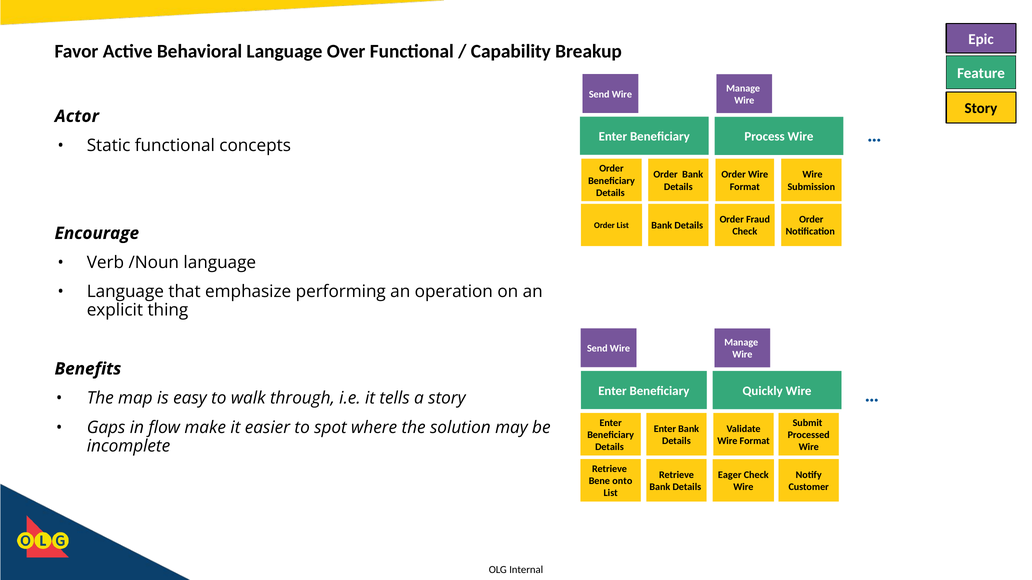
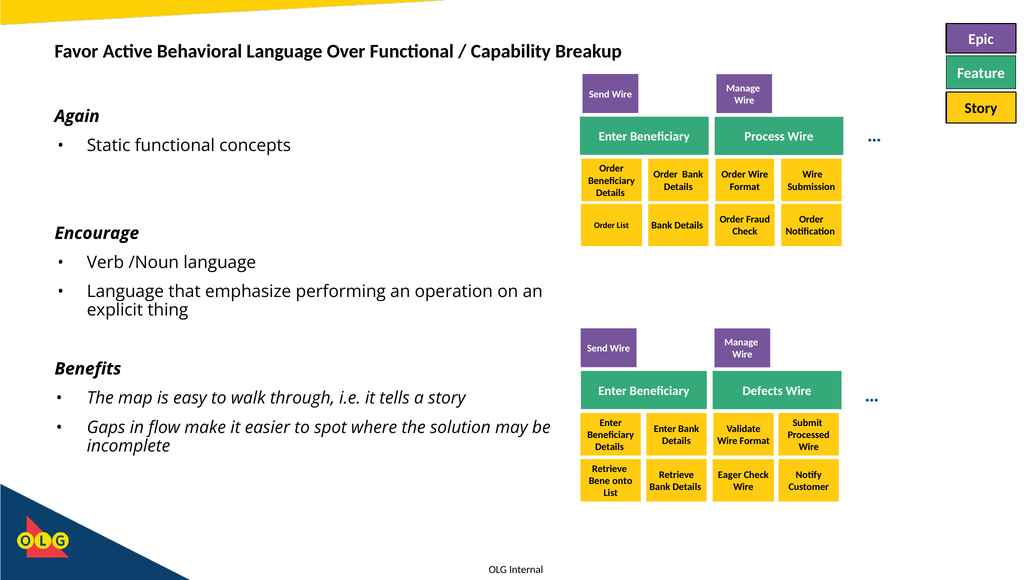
Actor: Actor -> Again (77, 116)
Quickly: Quickly -> Defects (763, 391)
